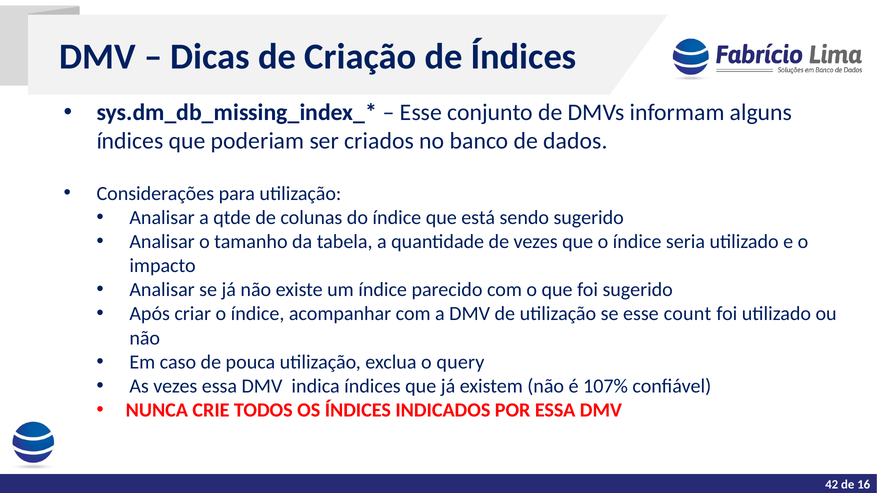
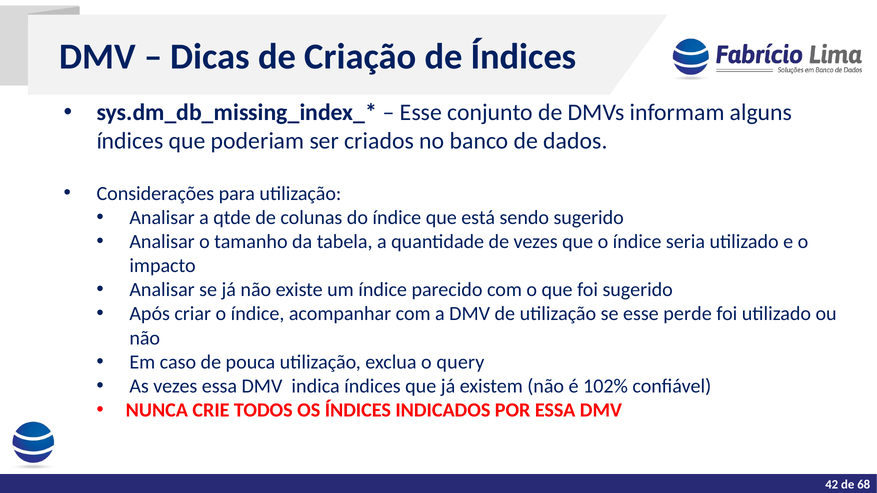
count: count -> perde (688, 314)
107%: 107% -> 102% (606, 386)
16: 16 -> 68 (864, 485)
